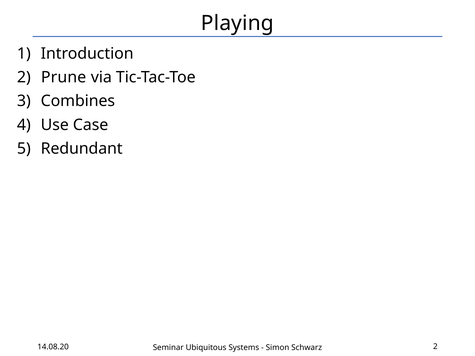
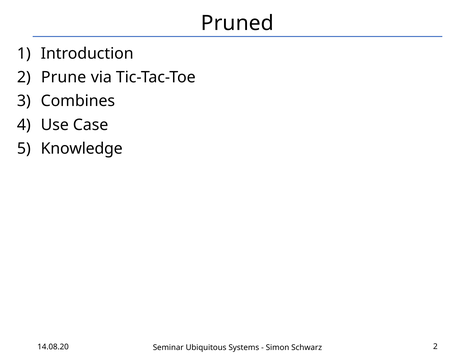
Playing: Playing -> Pruned (237, 23)
Redundant: Redundant -> Knowledge (82, 149)
